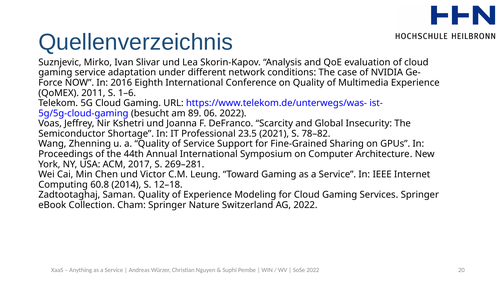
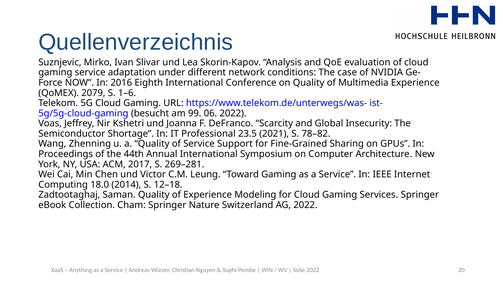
2011: 2011 -> 2079 (93, 93)
89: 89 -> 99 (195, 113)
60.8: 60.8 -> 18.0 (100, 185)
